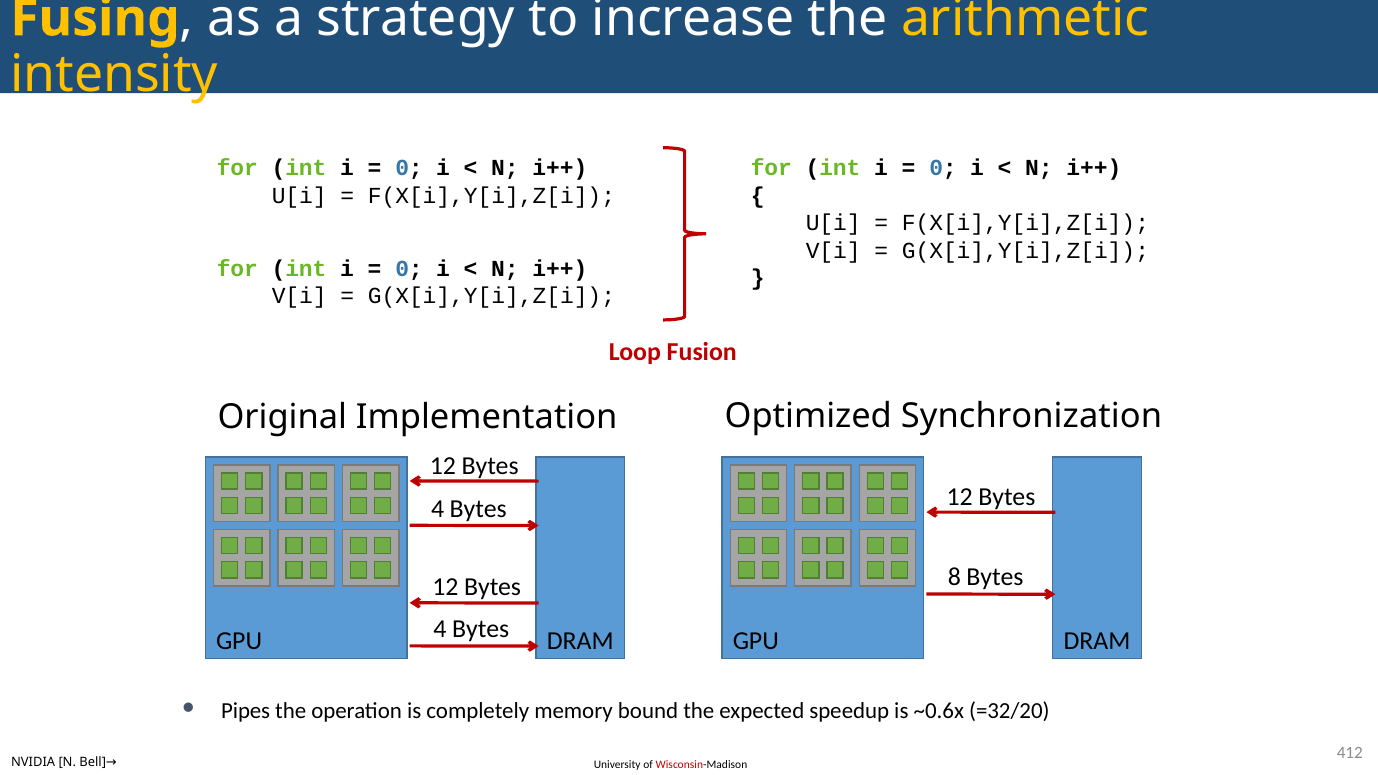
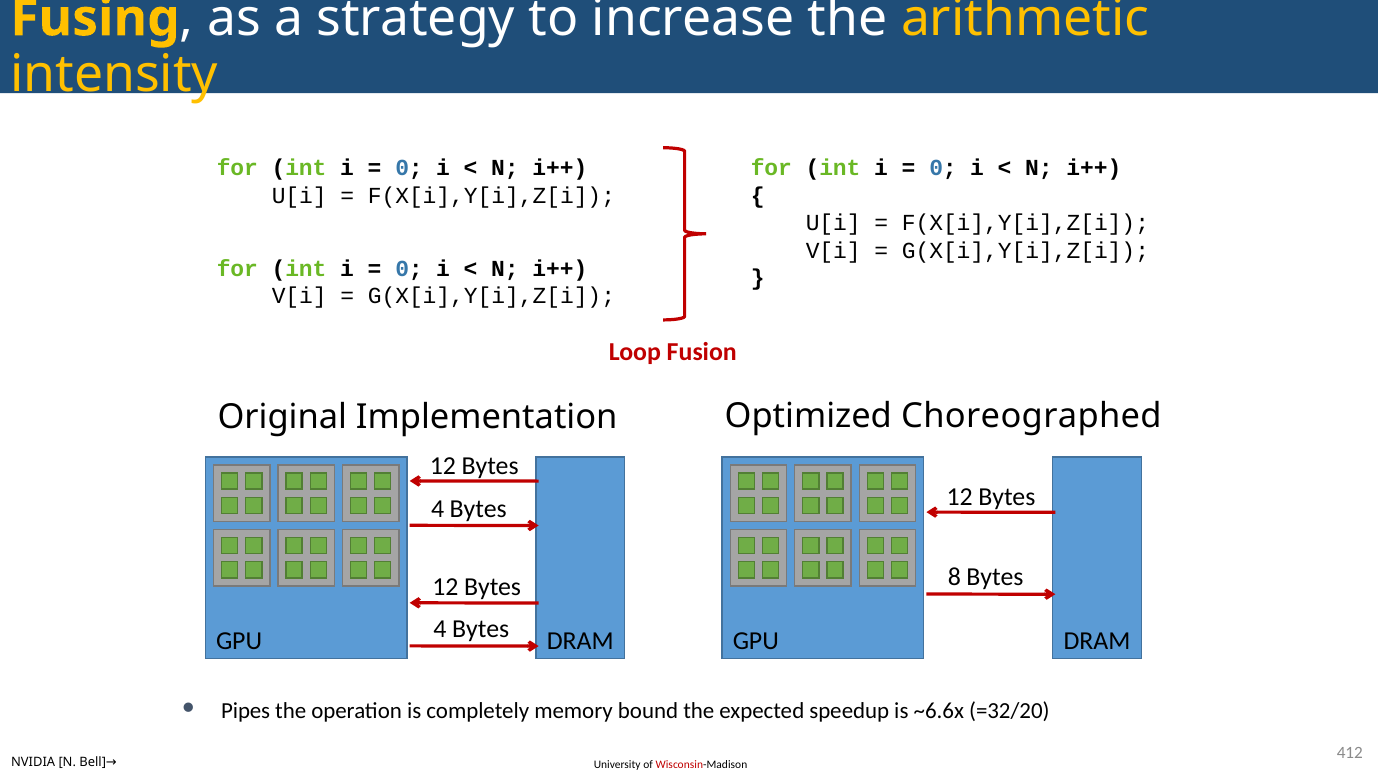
Synchronization: Synchronization -> Choreographed (1031, 416)
~0.6x: ~0.6x -> ~6.6x (939, 711)
